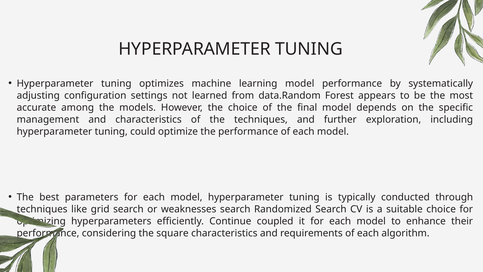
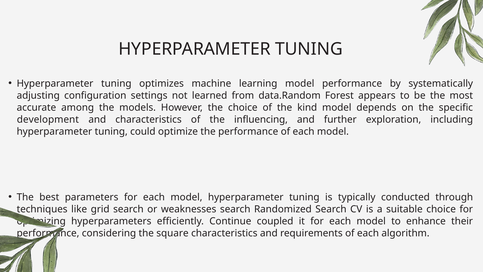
final: final -> kind (307, 107)
management: management -> development (48, 119)
the techniques: techniques -> influencing (261, 119)
